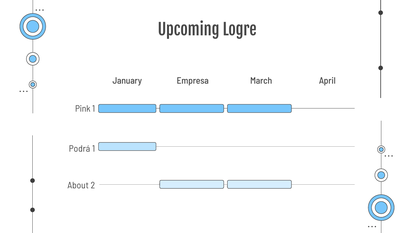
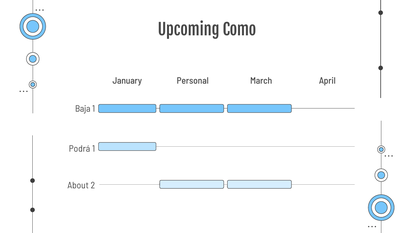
Logre: Logre -> Como (240, 30)
Empresa: Empresa -> Personal (193, 81)
Pink: Pink -> Baja (83, 109)
